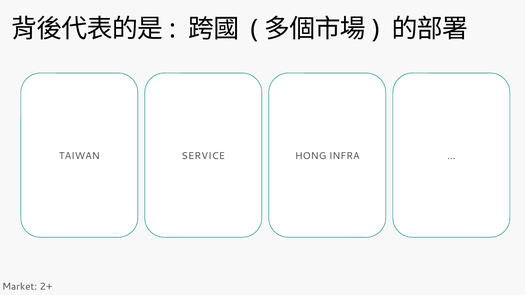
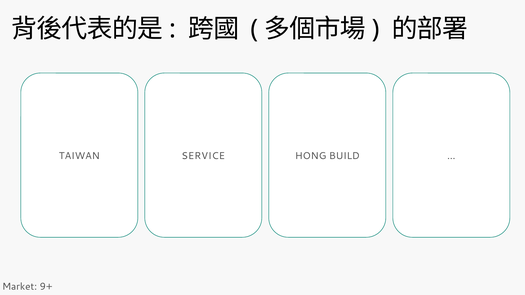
INFRA: INFRA -> BUILD (344, 156)
2+: 2+ -> 9+ (46, 287)
